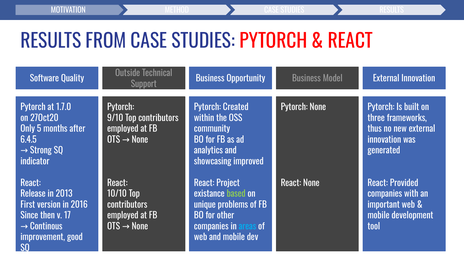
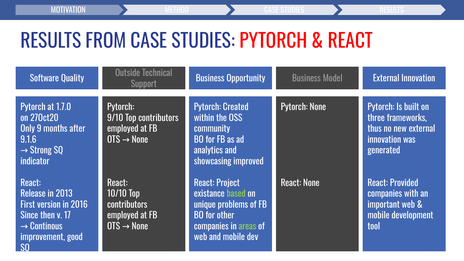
5: 5 -> 9 (39, 129)
6.4.5: 6.4.5 -> 9.1.6 (28, 140)
areas colour: light blue -> light green (247, 227)
